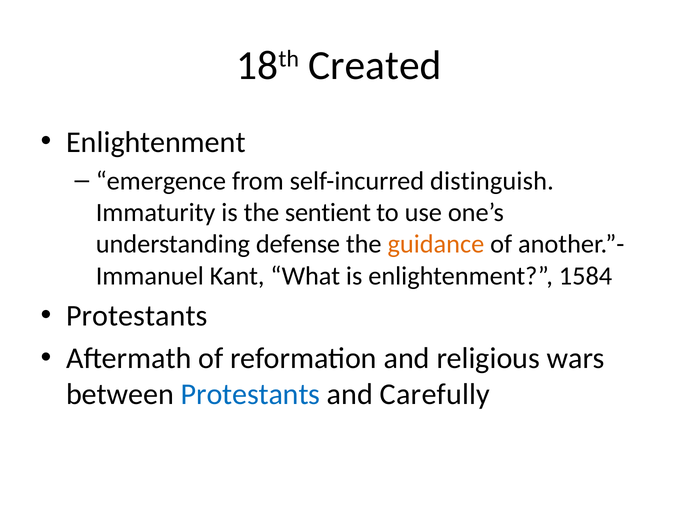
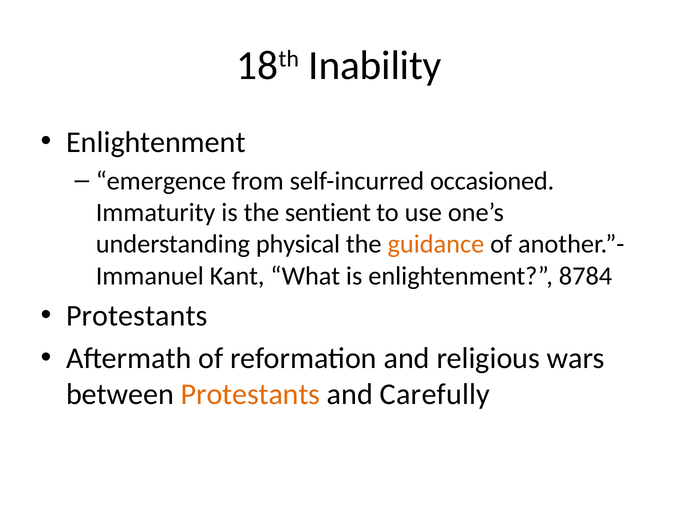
Created: Created -> Inability (375, 66)
distinguish: distinguish -> occasioned (492, 181)
defense: defense -> physical (298, 244)
1584: 1584 -> 8784 (586, 276)
Protestants colour: blue -> orange (251, 395)
